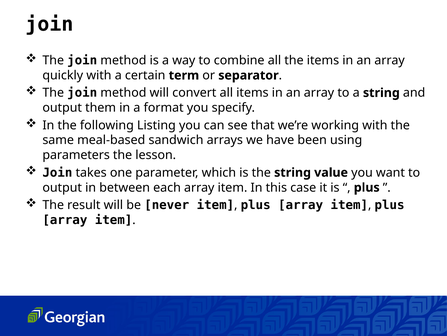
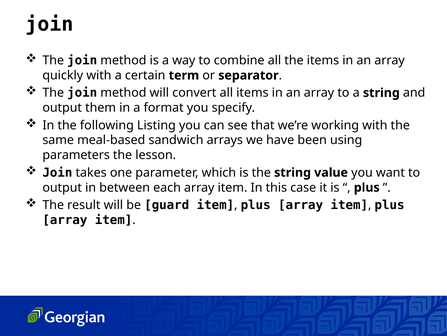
never: never -> guard (167, 205)
